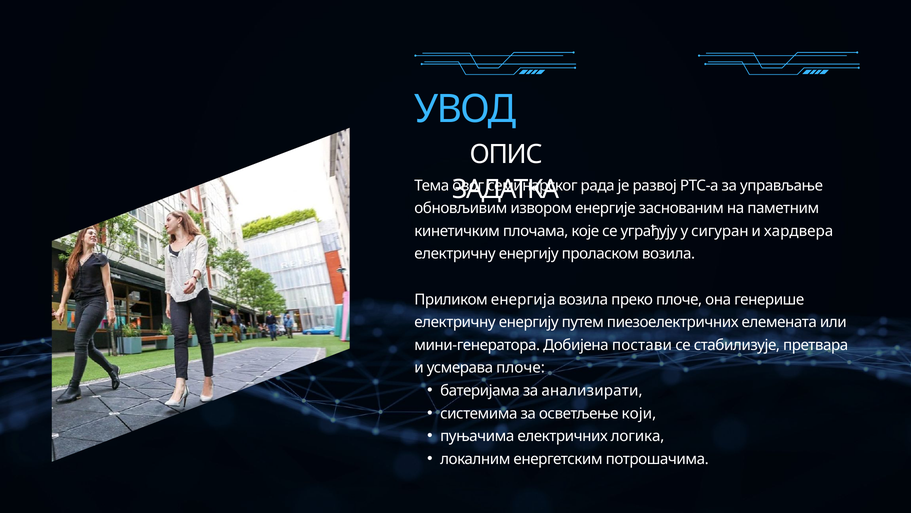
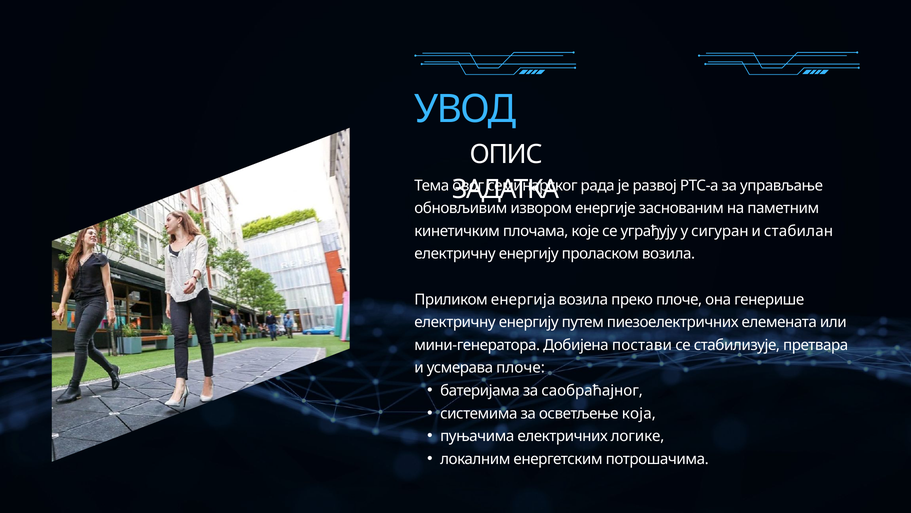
хардвера: хардвера -> стабилан (799, 231)
анализирати: анализирати -> саобраћајног (592, 390)
који: који -> која (639, 413)
логика: логика -> логике (638, 436)
